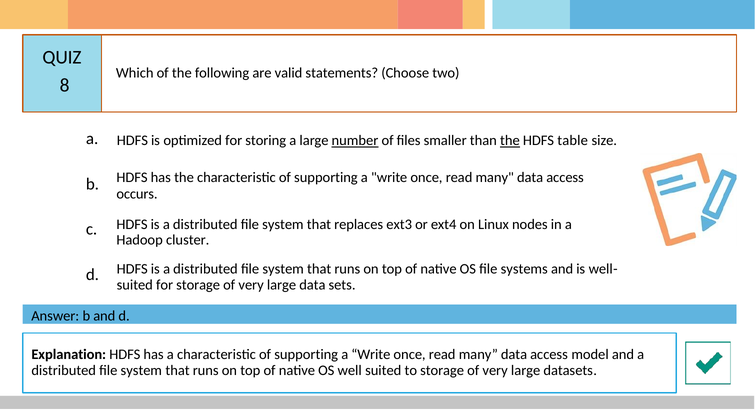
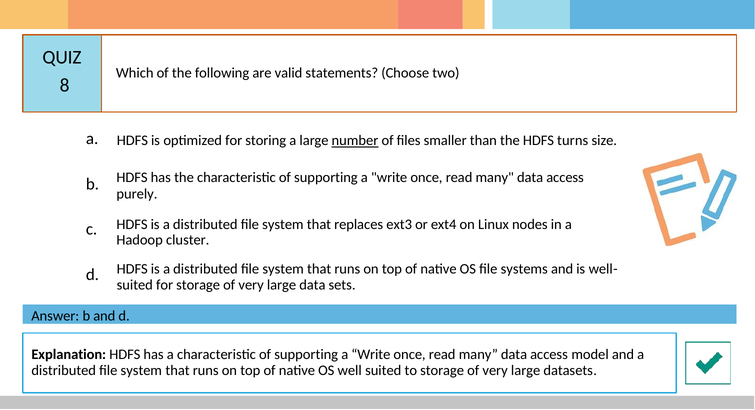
the underline: present -> none (510, 141)
table: table -> turns (573, 141)
occurs: occurs -> purely (137, 194)
